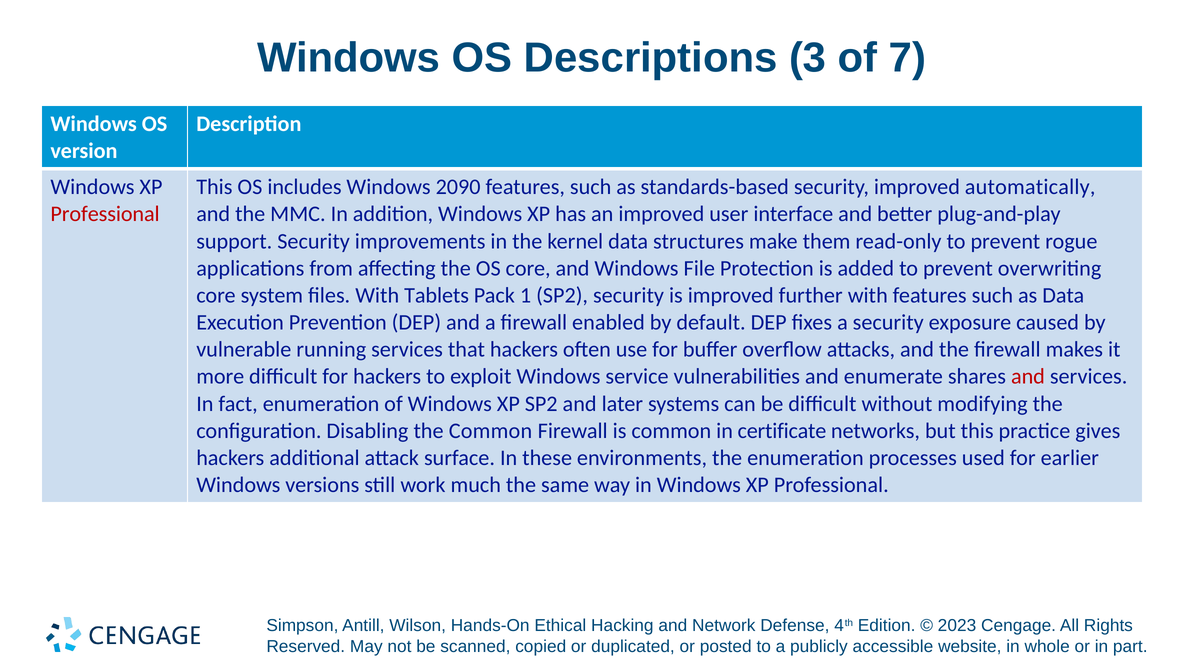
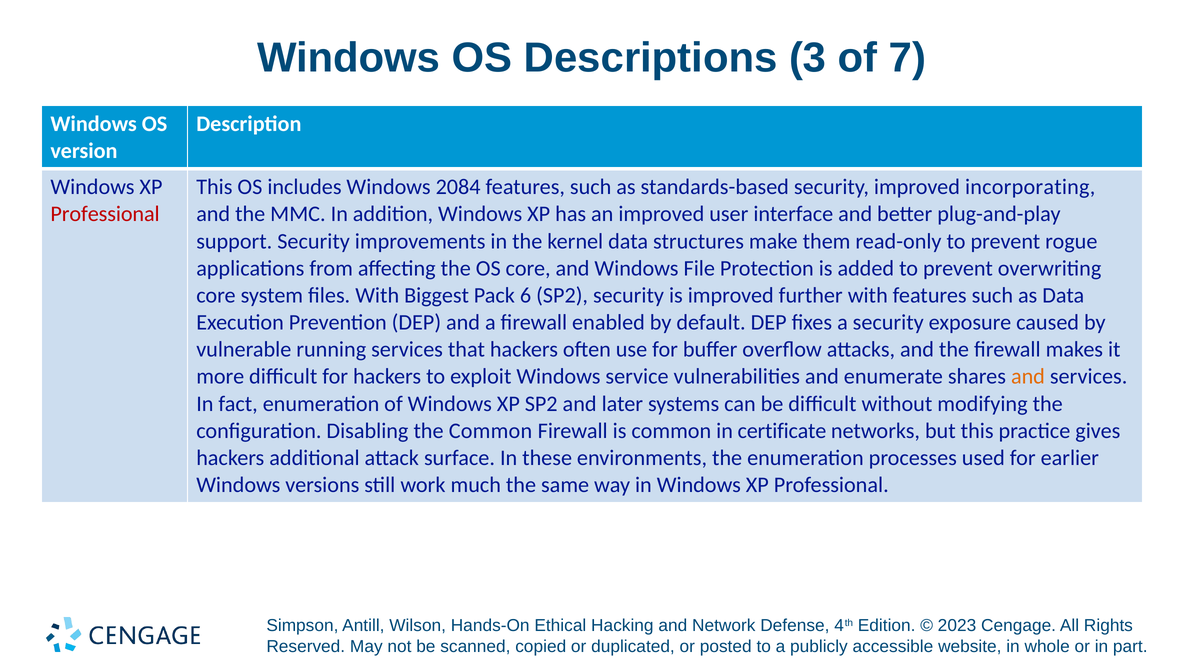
2090: 2090 -> 2084 (458, 187)
automatically: automatically -> incorporating (1030, 187)
Tablets: Tablets -> Biggest (437, 295)
1: 1 -> 6 (526, 295)
and colour: red -> orange (1028, 377)
